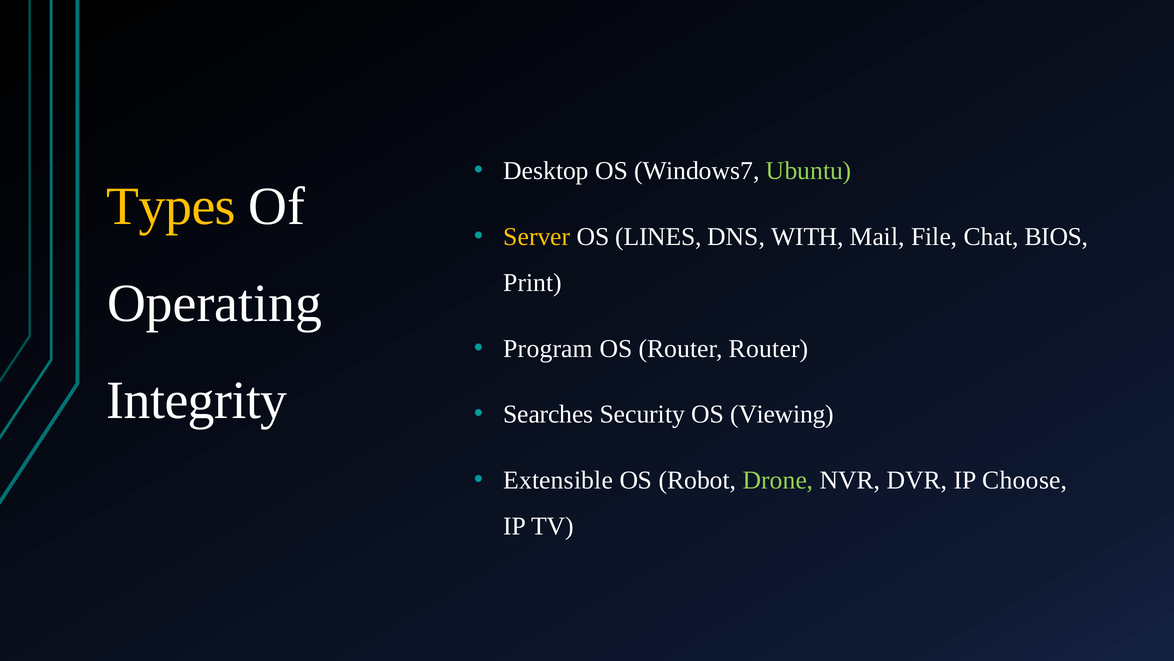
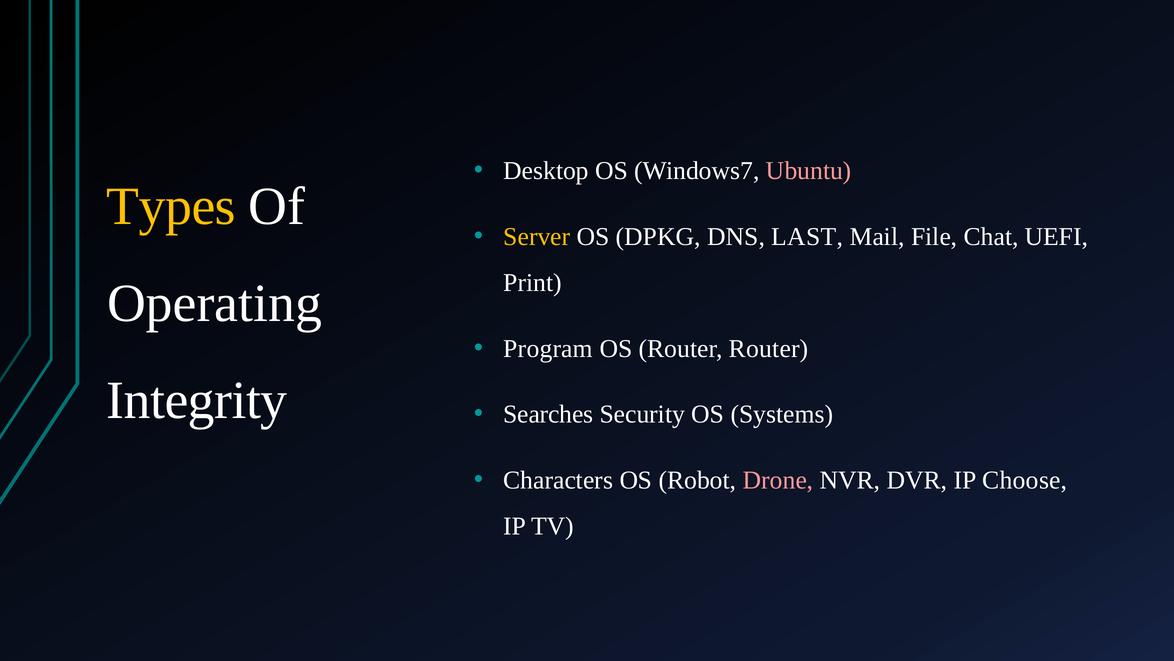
Ubuntu colour: light green -> pink (809, 171)
LINES: LINES -> DPKG (658, 236)
WITH: WITH -> LAST (807, 236)
BIOS: BIOS -> UEFI (1056, 236)
Viewing: Viewing -> Systems (782, 414)
Extensible: Extensible -> Characters (558, 480)
Drone colour: light green -> pink (778, 480)
